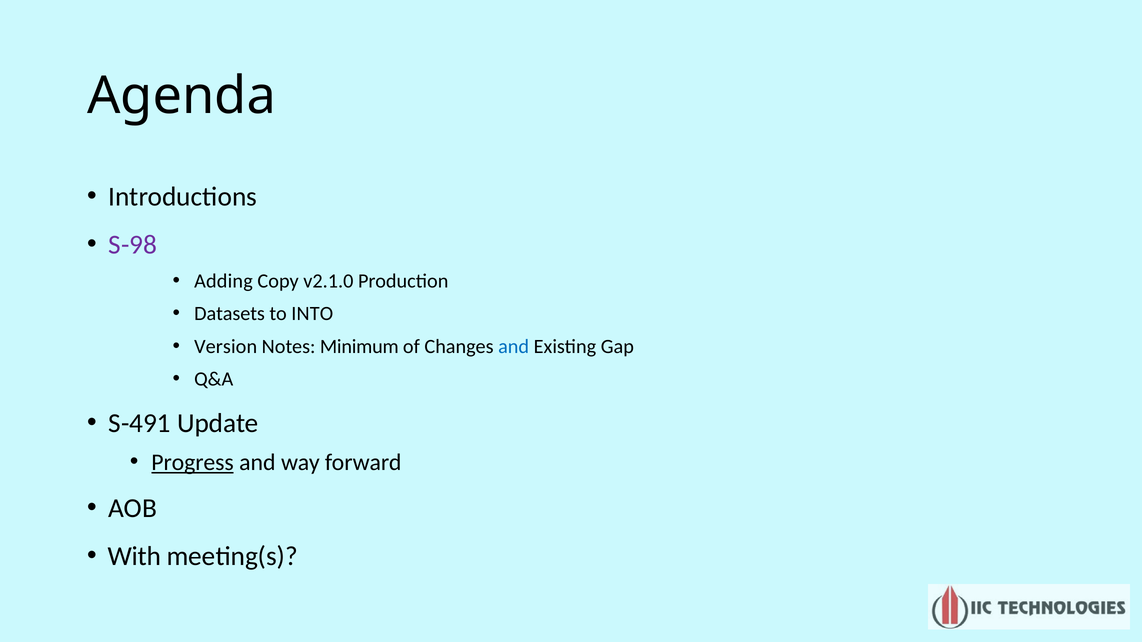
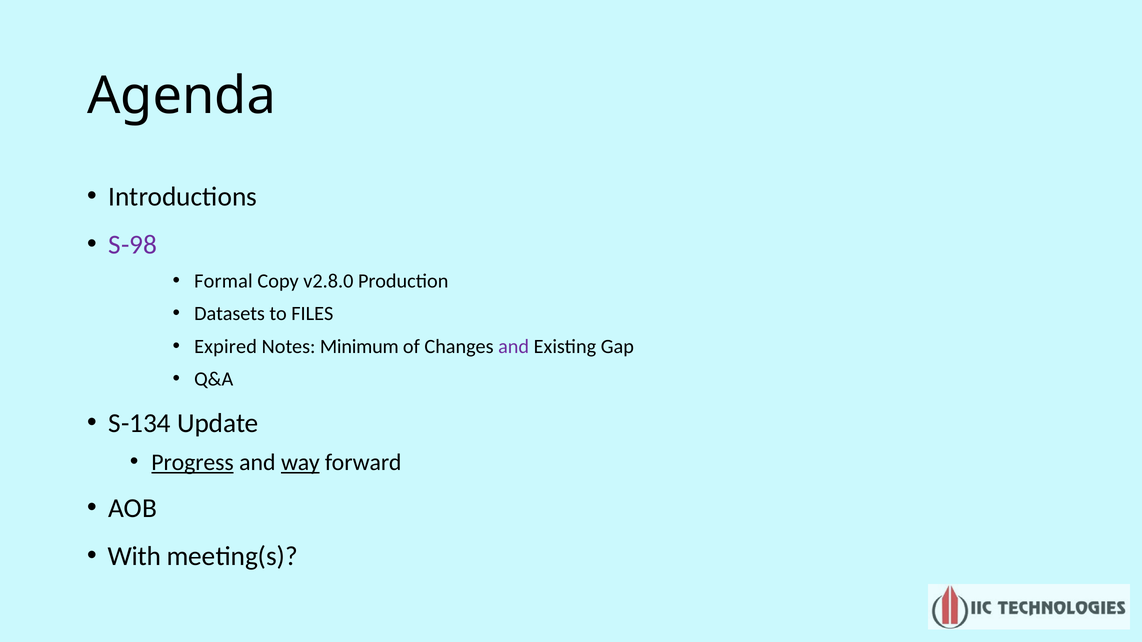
Adding: Adding -> Formal (223, 281)
v2.1.0: v2.1.0 -> v2.8.0 (328, 281)
INTO: INTO -> FILES (312, 314)
Version: Version -> Expired (226, 347)
and colour: blue -> purple (514, 347)
S-491: S-491 -> S-134 (140, 423)
way underline: none -> present (300, 463)
